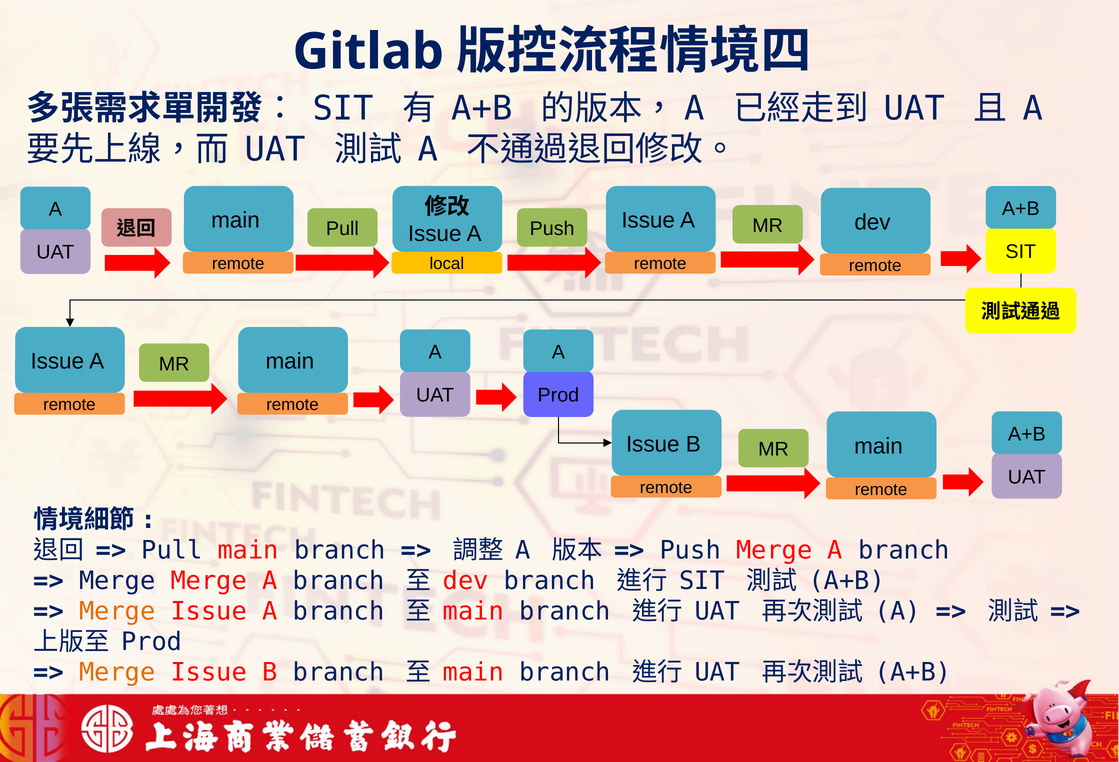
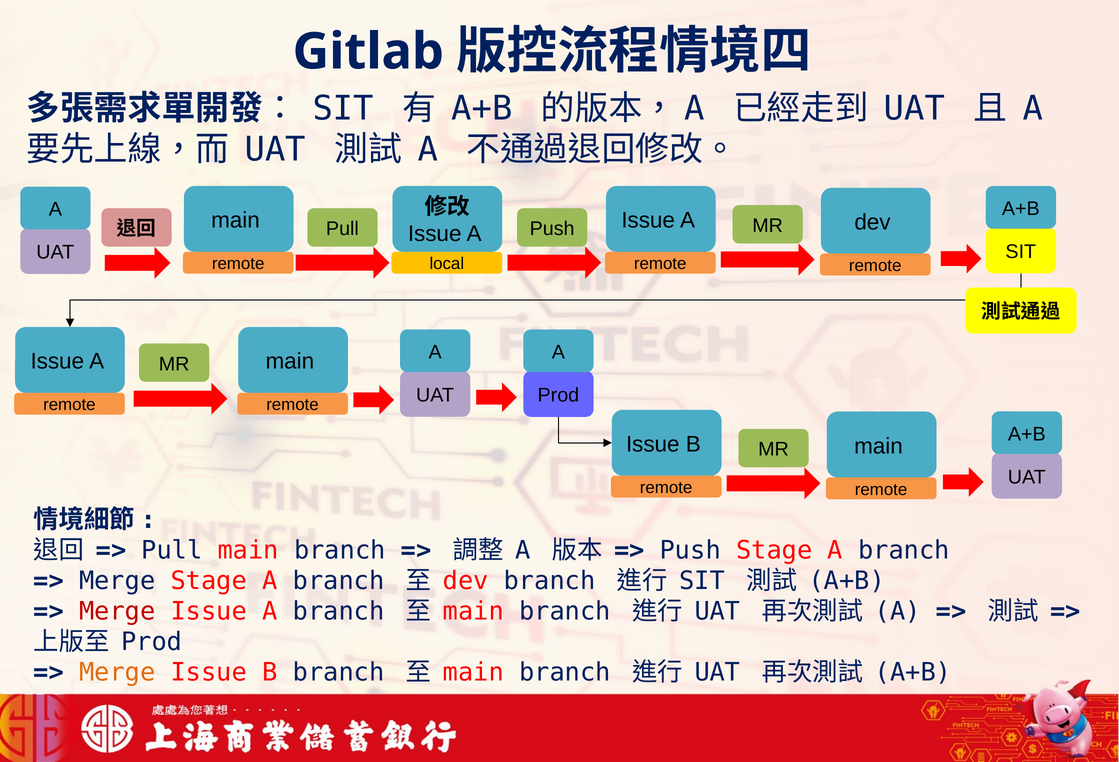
Push Merge: Merge -> Stage (774, 550)
Merge Merge: Merge -> Stage (209, 580)
Merge colour: orange -> red (117, 611)
